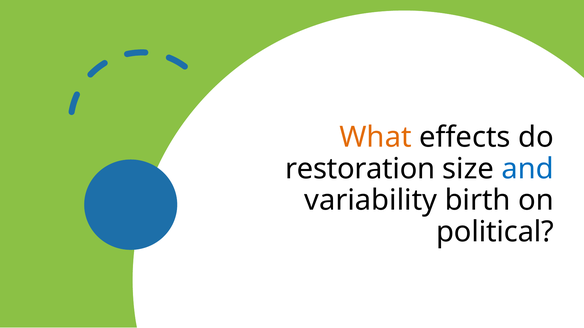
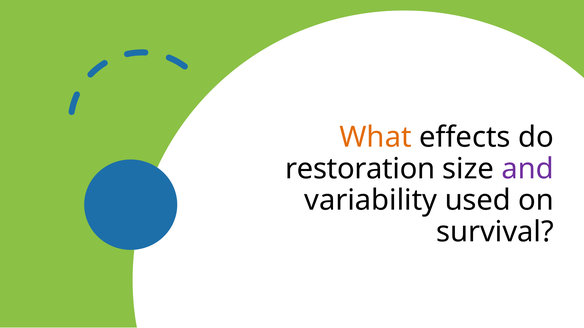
and colour: blue -> purple (528, 169)
birth: birth -> used (478, 201)
political: political -> survival (495, 232)
